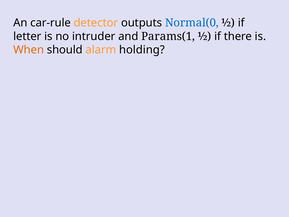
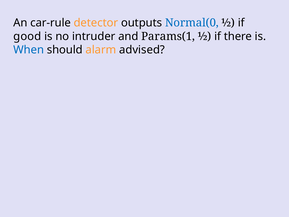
letter: letter -> good (27, 36)
When colour: orange -> blue (29, 50)
holding: holding -> advised (142, 50)
